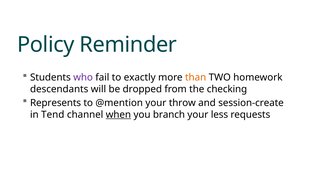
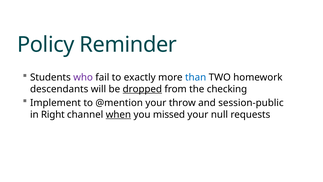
than colour: orange -> blue (196, 77)
dropped underline: none -> present (142, 89)
Represents: Represents -> Implement (56, 103)
session-create: session-create -> session-public (251, 103)
Tend: Tend -> Right (53, 114)
branch: branch -> missed (169, 114)
less: less -> null (219, 114)
